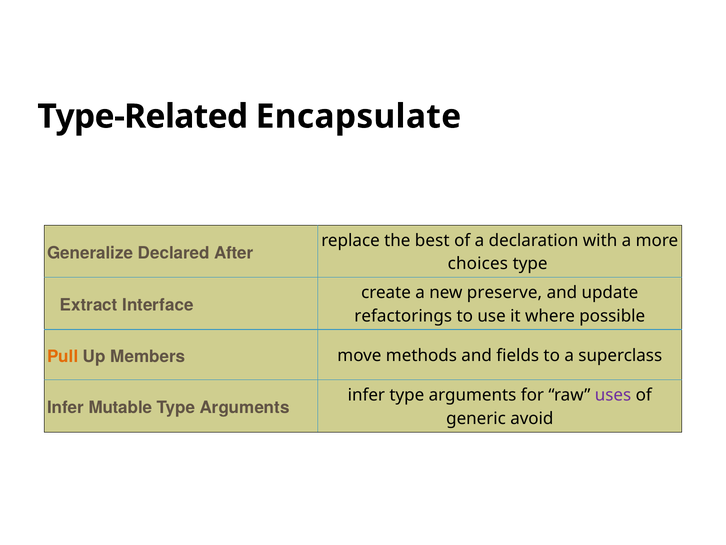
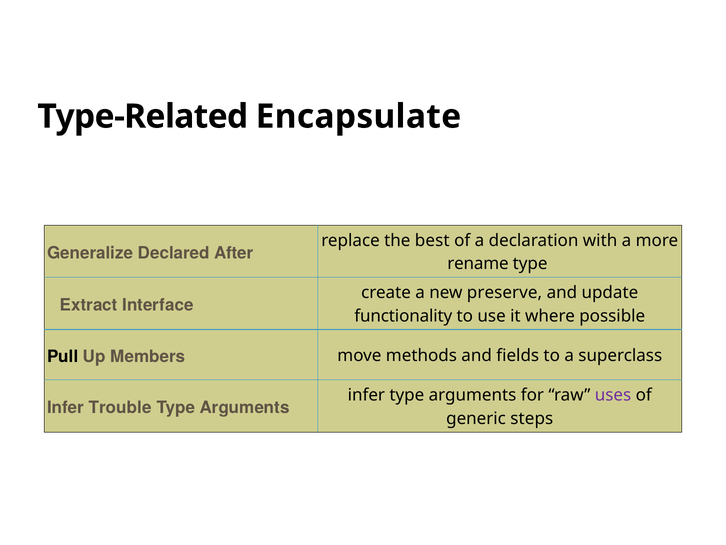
choices: choices -> rename (478, 264)
refactorings: refactorings -> functionality (403, 316)
Pull colour: orange -> black (63, 356)
Mutable: Mutable -> Trouble (120, 407)
avoid: avoid -> steps (532, 418)
